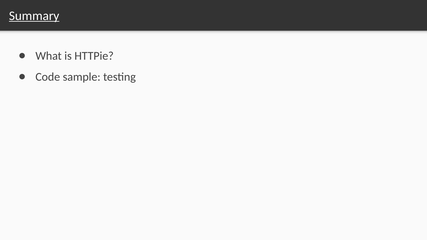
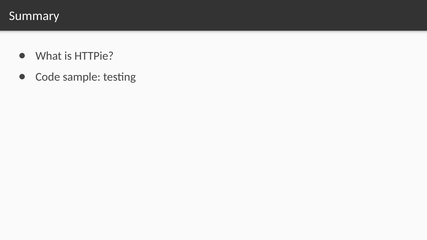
Summary underline: present -> none (34, 16)
